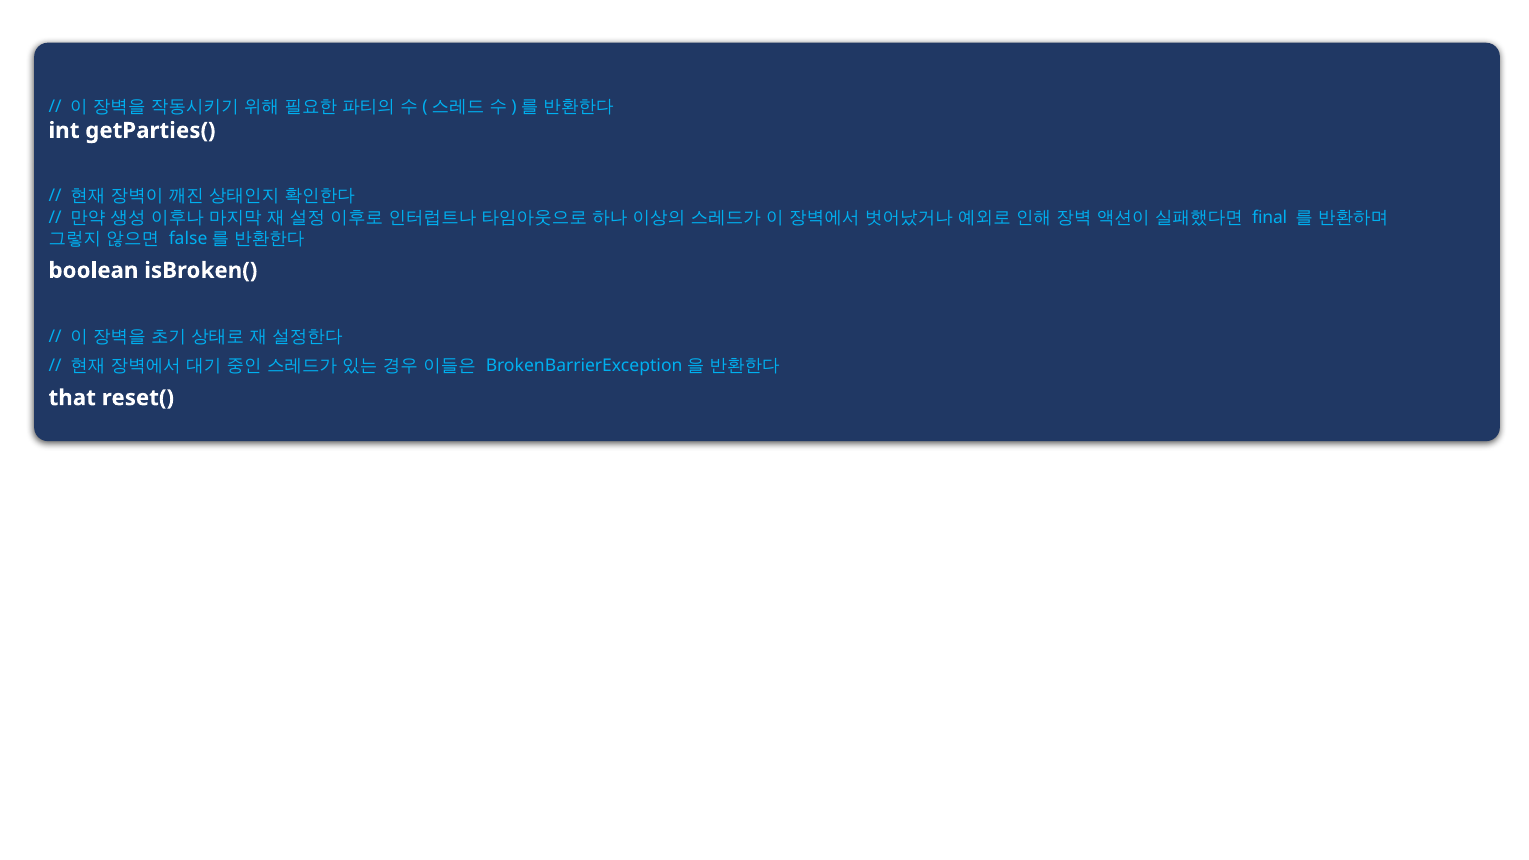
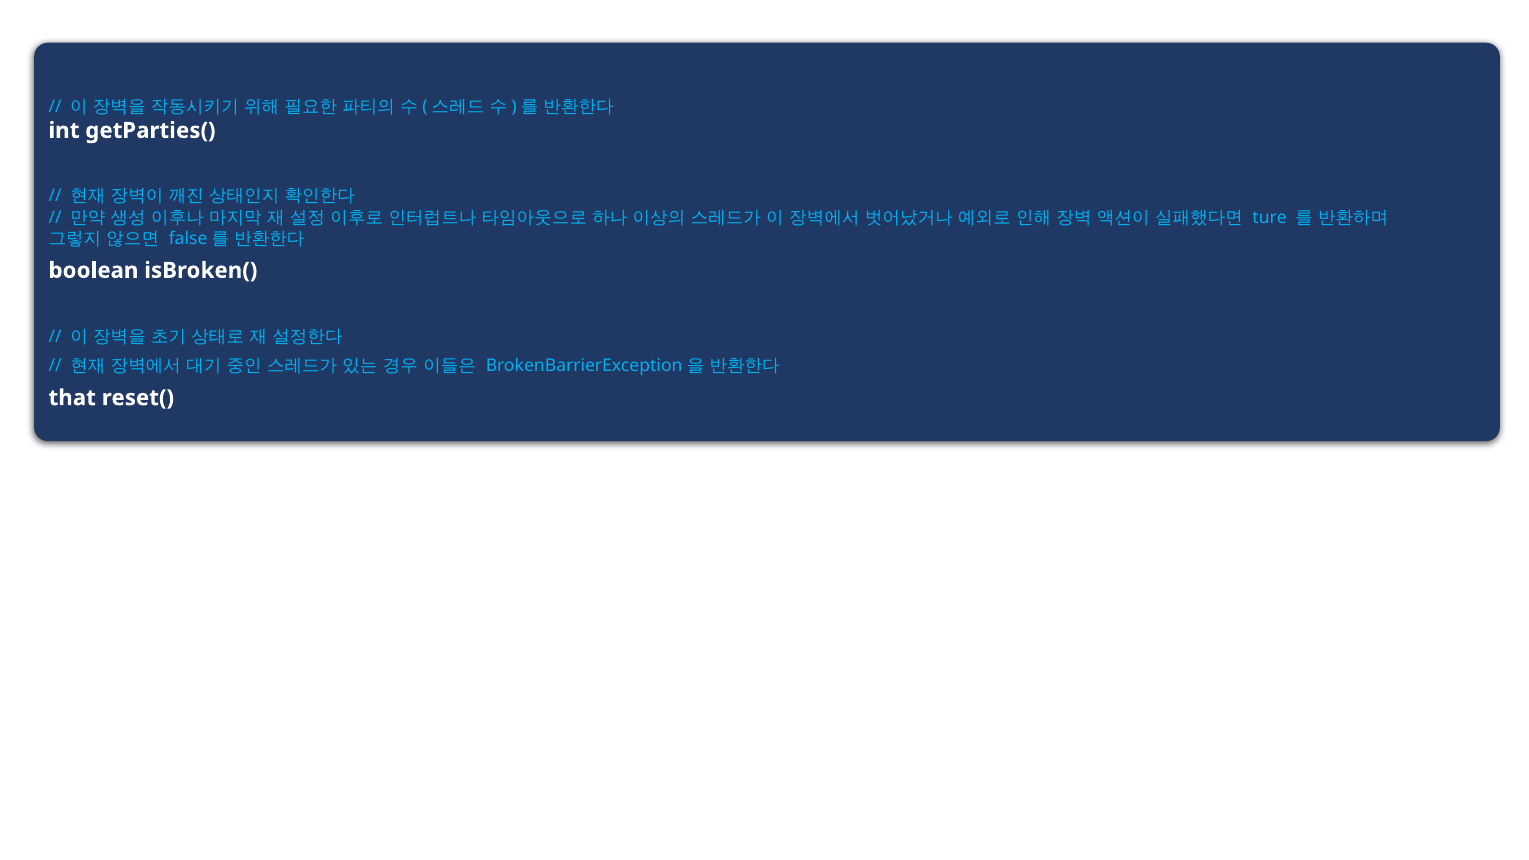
final: final -> ture (1270, 217)
